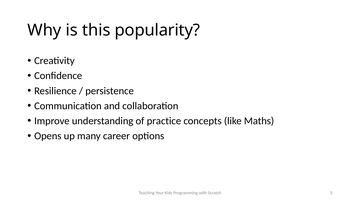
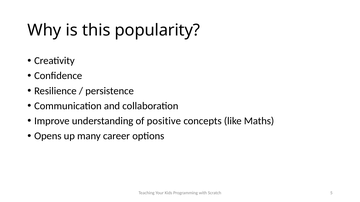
practice: practice -> positive (164, 121)
